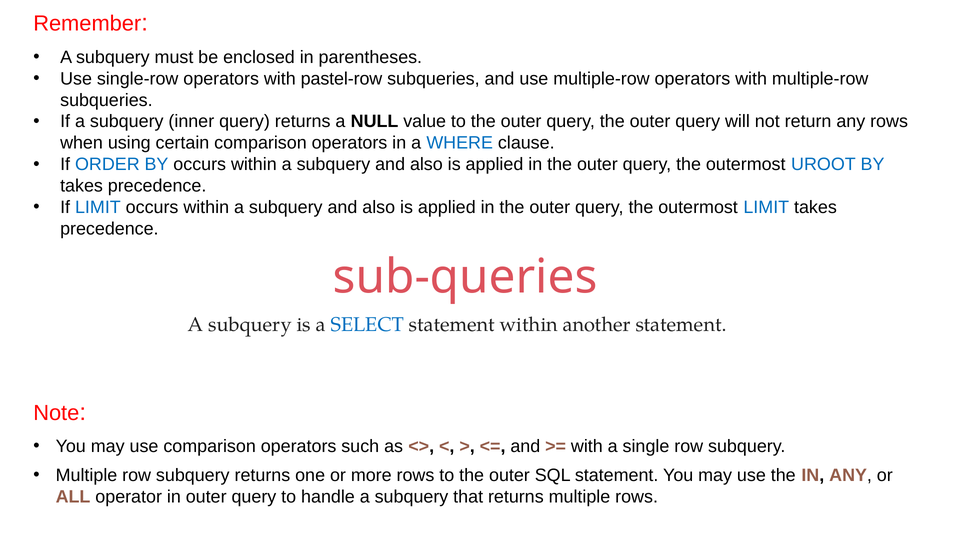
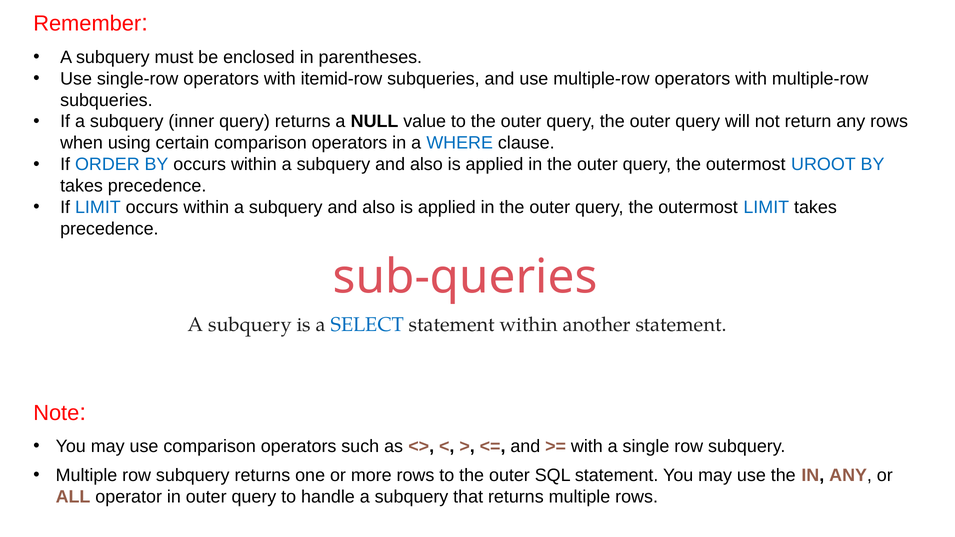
pastel-row: pastel-row -> itemid-row (341, 79)
